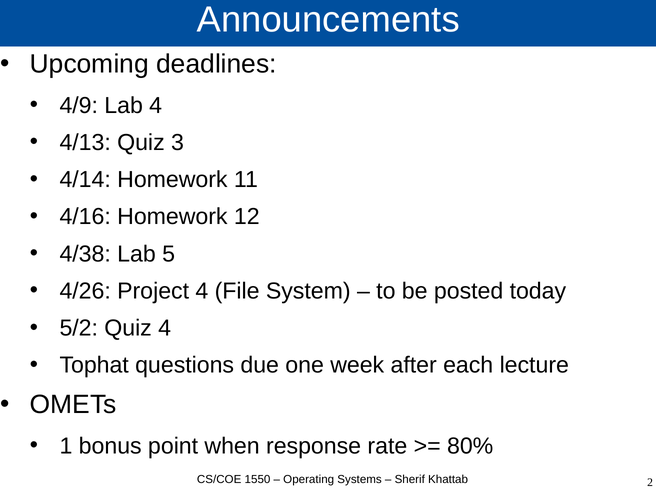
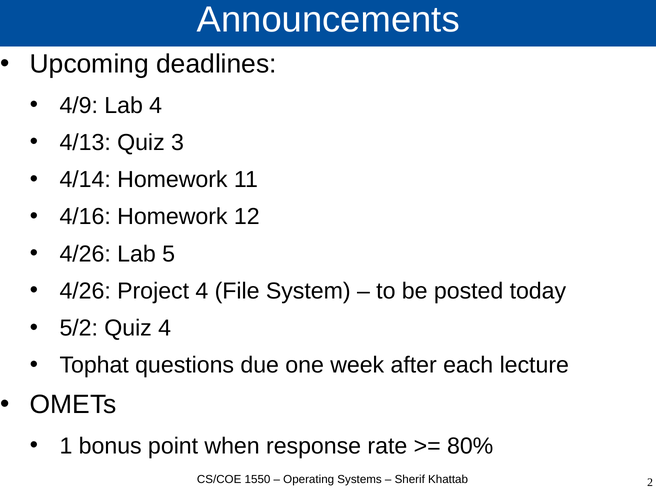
4/38: 4/38 -> 4/26 (85, 254)
